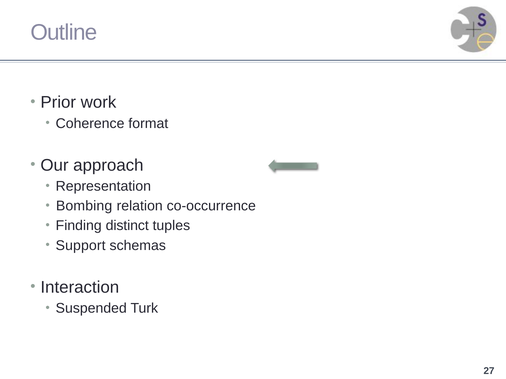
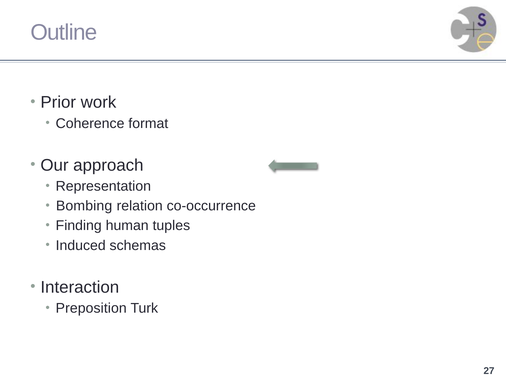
distinct: distinct -> human (127, 226)
Support: Support -> Induced (81, 246)
Suspended: Suspended -> Preposition (91, 309)
